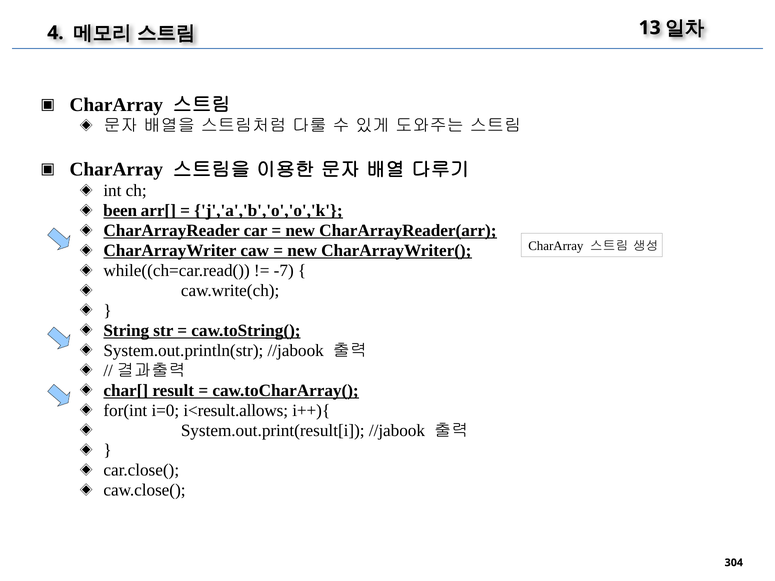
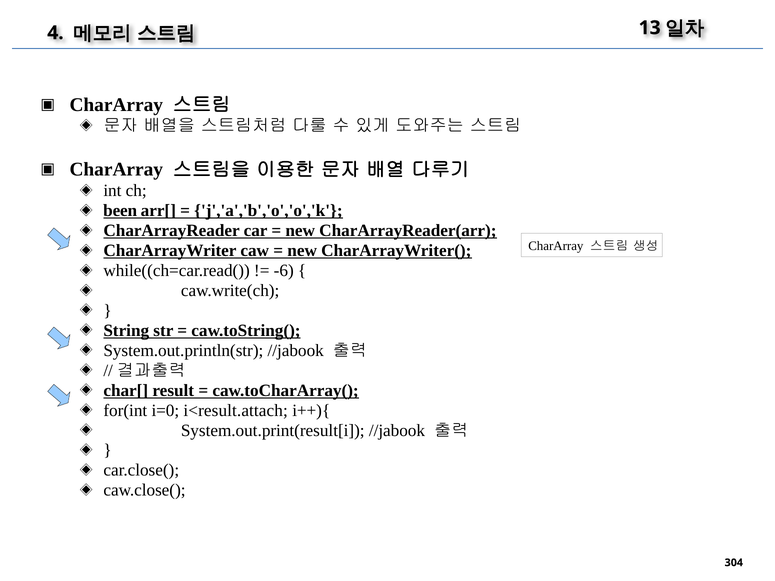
-7: -7 -> -6 (284, 271)
i<result.allows: i<result.allows -> i<result.attach (236, 411)
